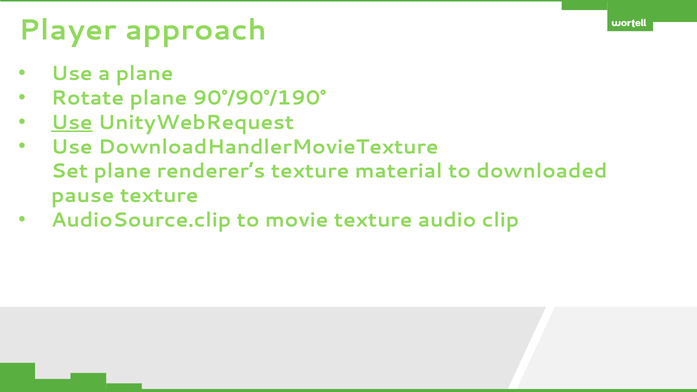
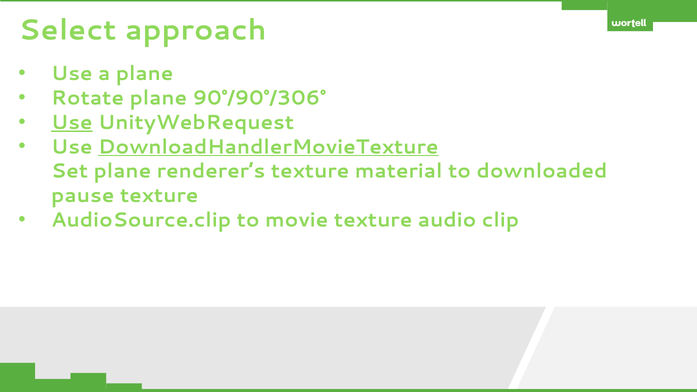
Player: Player -> Select (68, 30)
90°/90°/190°: 90°/90°/190° -> 90°/90°/306° (259, 98)
DownloadHandlerMovieTexture underline: none -> present (268, 147)
